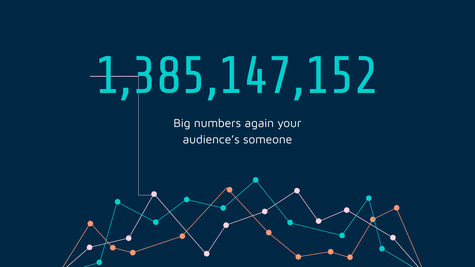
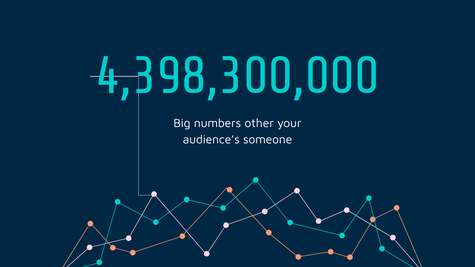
1,385,147,152: 1,385,147,152 -> 4,398,300,000 (237, 76)
again: again -> other (259, 123)
